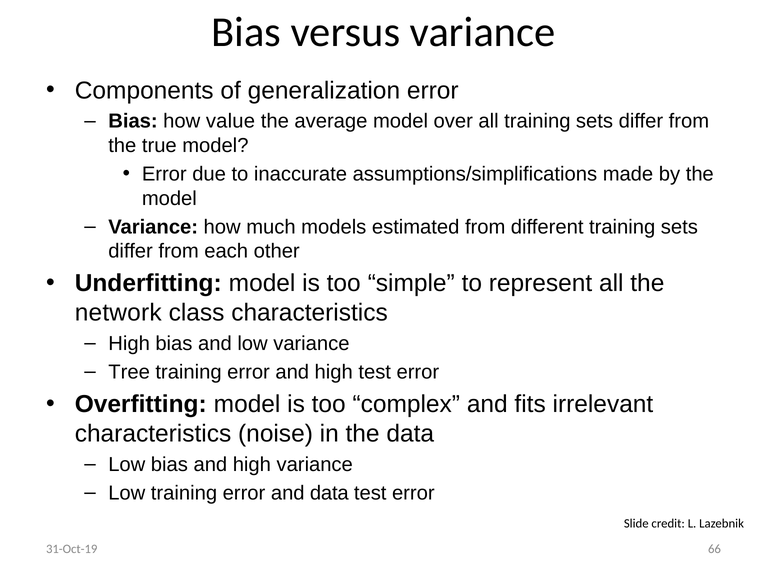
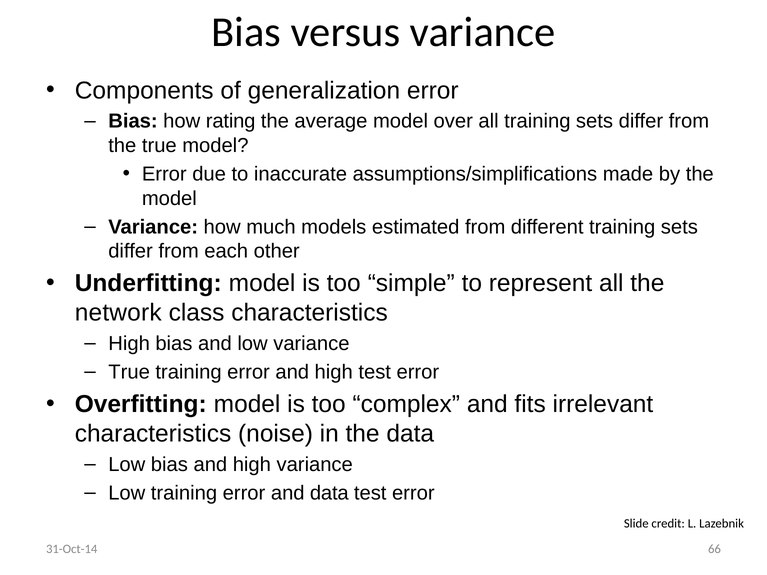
value: value -> rating (231, 121)
Tree: Tree -> True (129, 372)
31-Oct-19: 31-Oct-19 -> 31-Oct-14 (72, 549)
